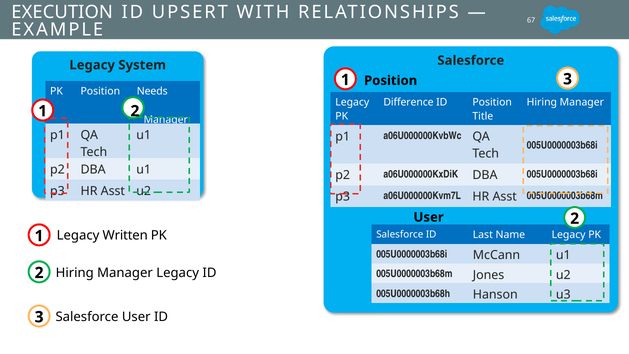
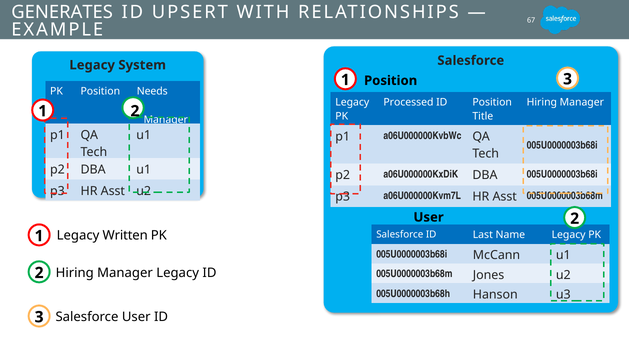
EXECUTION: EXECUTION -> GENERATES (62, 12)
Difference: Difference -> Processed (408, 102)
